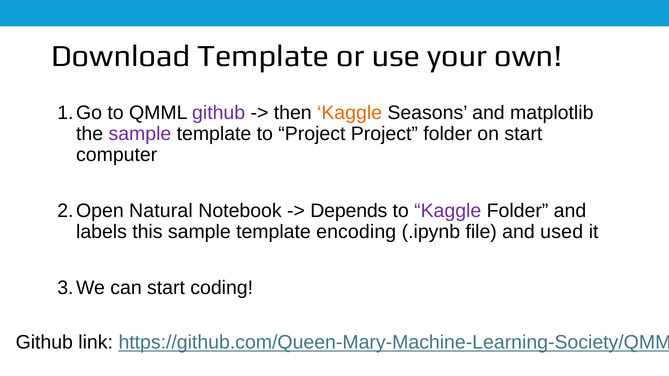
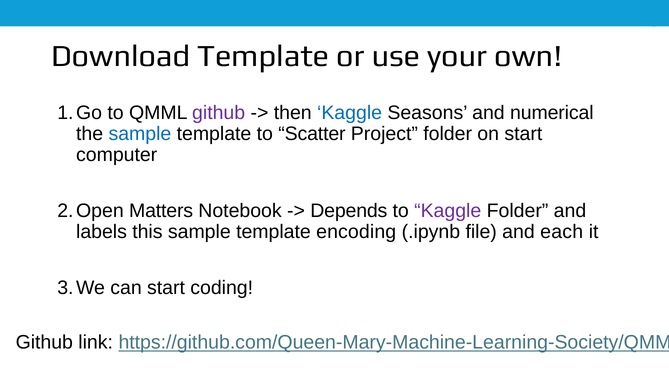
Kaggle colour: orange -> blue (350, 113)
matplotlib: matplotlib -> numerical (552, 113)
sample colour: purple -> blue (140, 134)
to Project: Project -> Scatter (312, 134)
Natural: Natural -> Matters (161, 211)
used: used -> each (562, 232)
